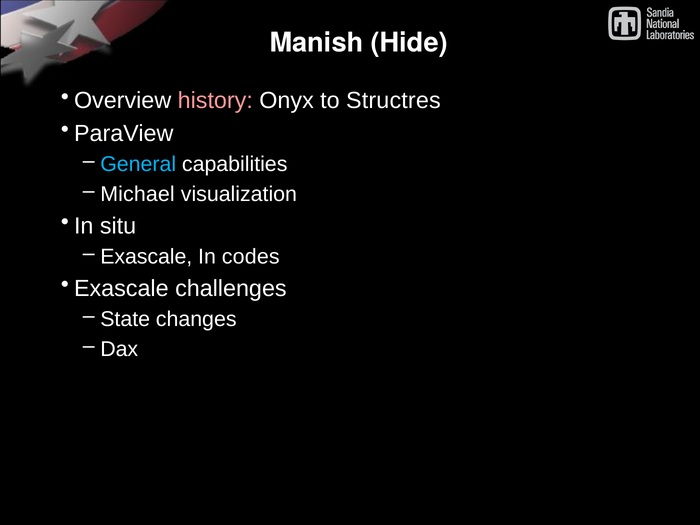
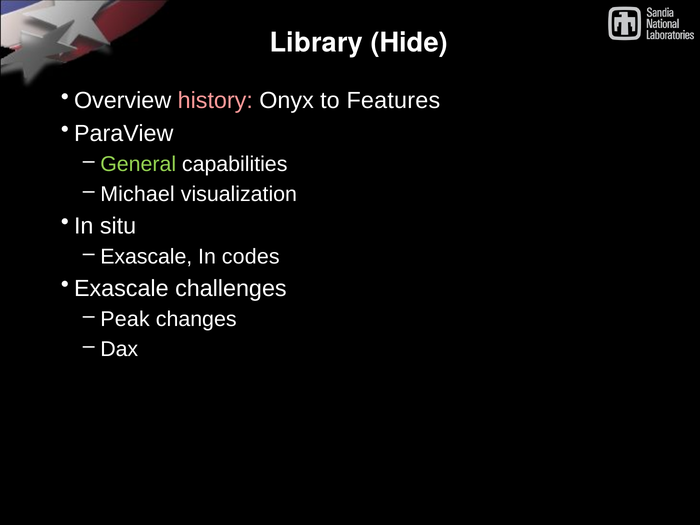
Manish: Manish -> Library (316, 43)
Structres: Structres -> Features (393, 101)
General colour: light blue -> light green (138, 164)
State: State -> Peak (125, 319)
